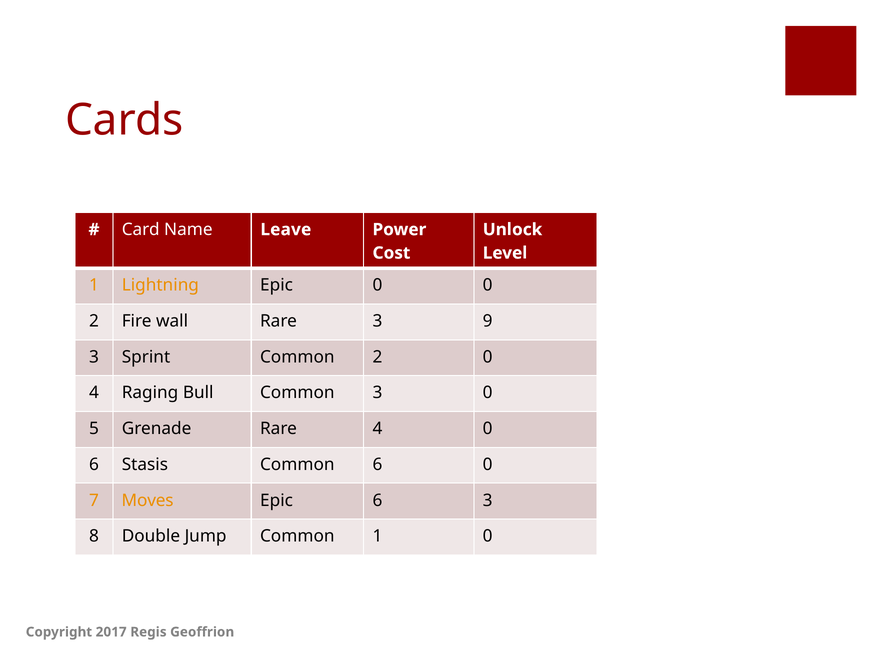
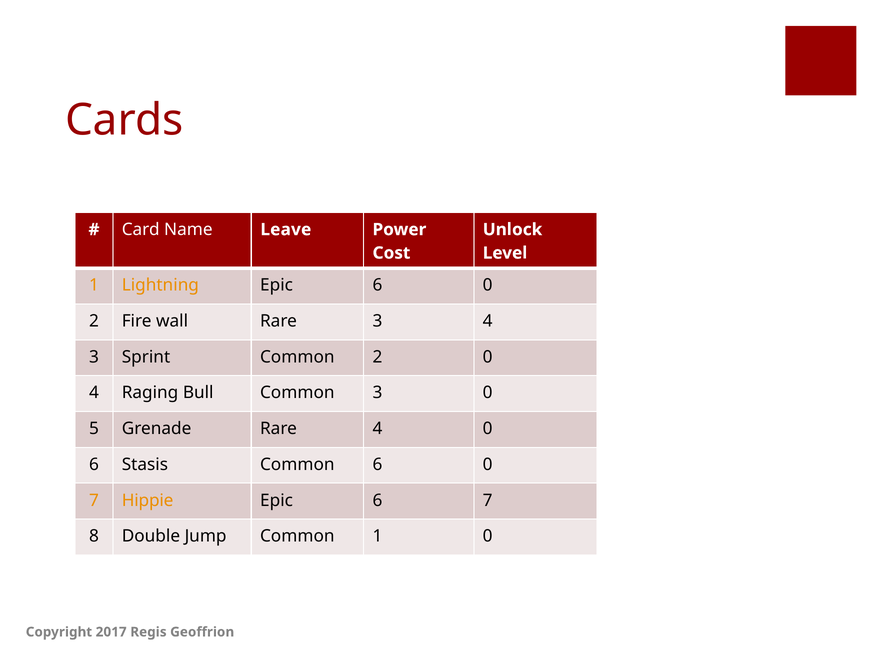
Lightning Epic 0: 0 -> 6 (377, 285)
3 9: 9 -> 4 (488, 321)
Moves: Moves -> Hippie (148, 500)
6 3: 3 -> 7 (488, 500)
